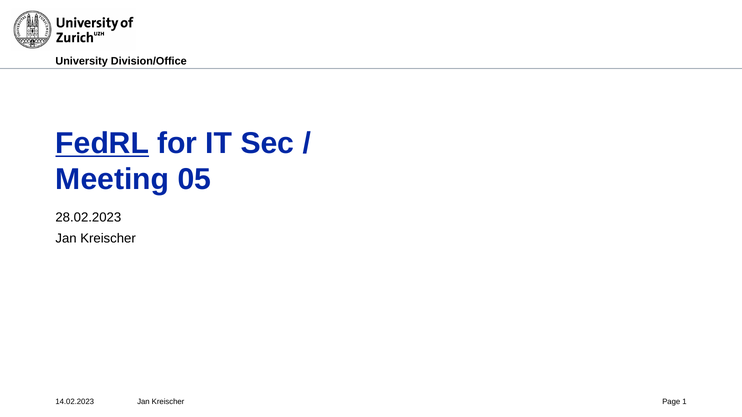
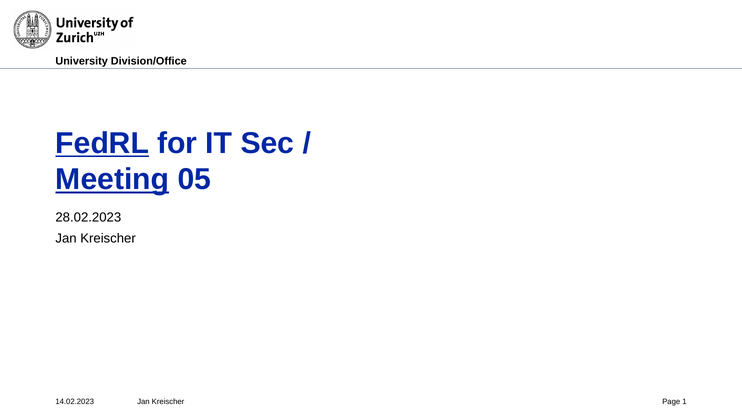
Meeting underline: none -> present (112, 180)
